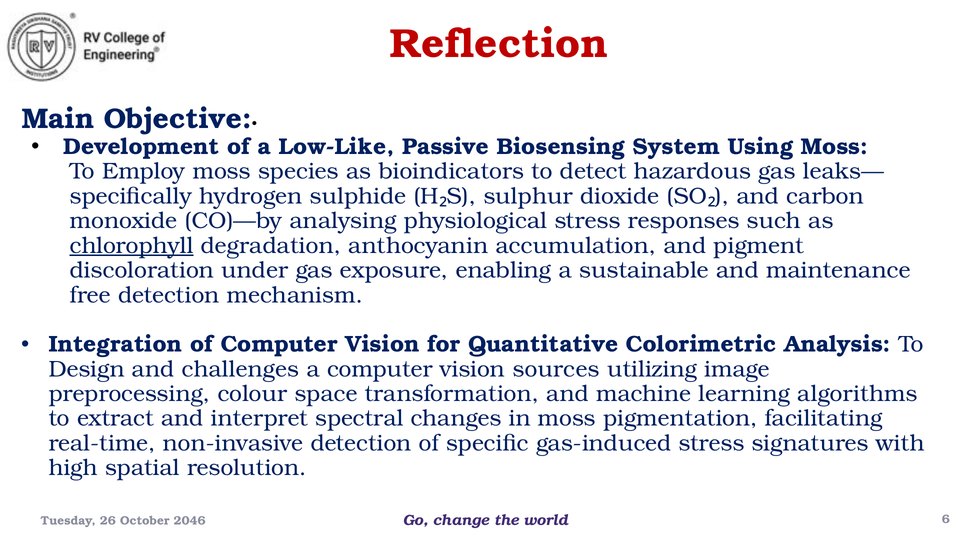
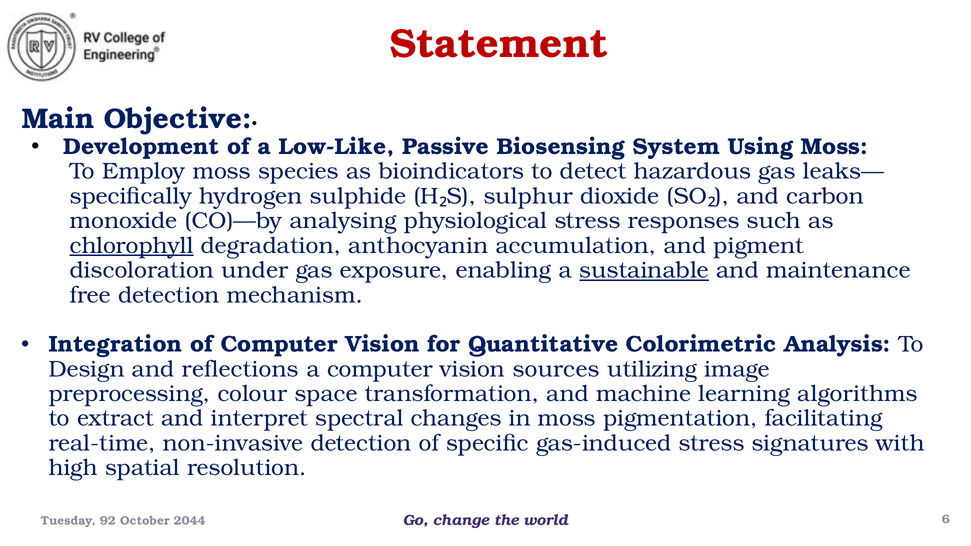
Reflection: Reflection -> Statement (499, 44)
sustainable underline: none -> present (644, 270)
challenges: challenges -> reflections (240, 369)
26: 26 -> 92 (108, 521)
2046: 2046 -> 2044 (190, 521)
